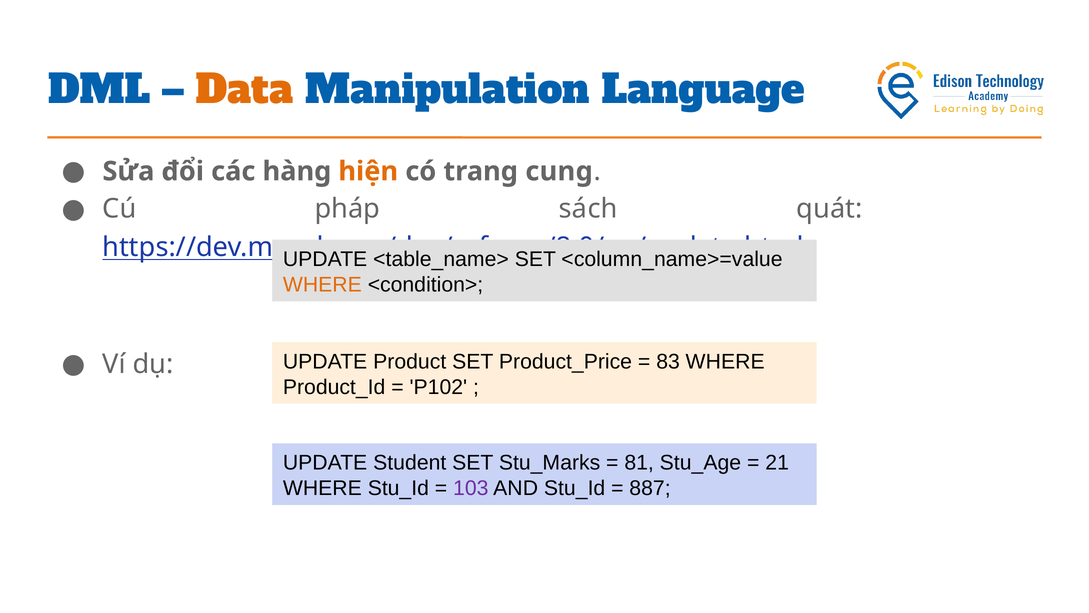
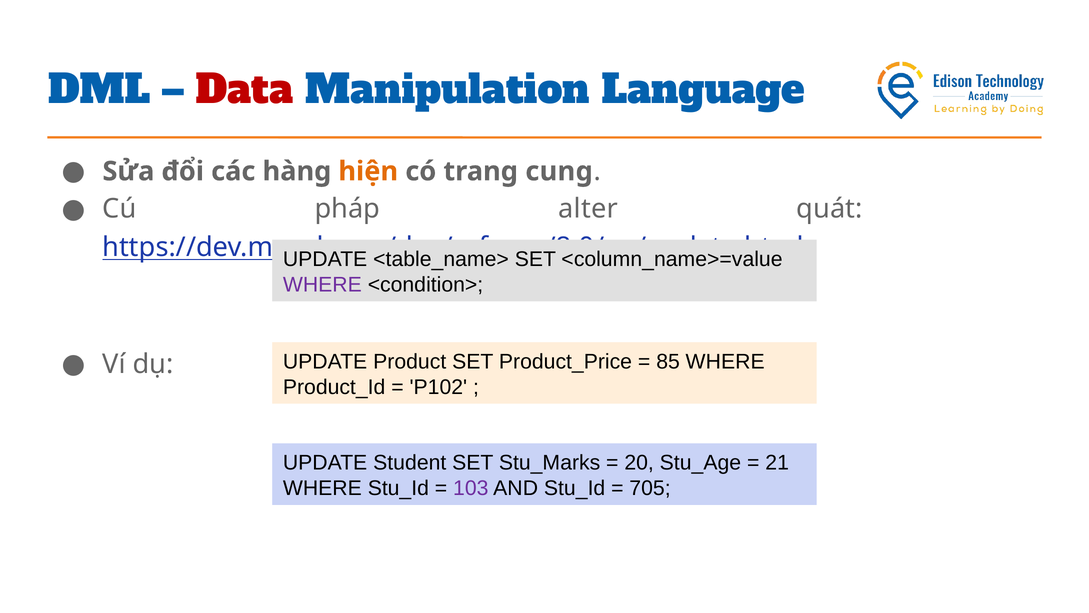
Data colour: orange -> red (245, 90)
sách: sách -> alter (588, 209)
WHERE colour: orange -> purple (322, 285)
83: 83 -> 85 (668, 361)
81: 81 -> 20 (639, 463)
887: 887 -> 705 (650, 488)
